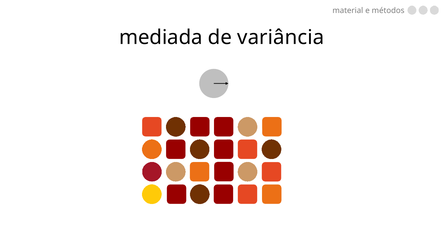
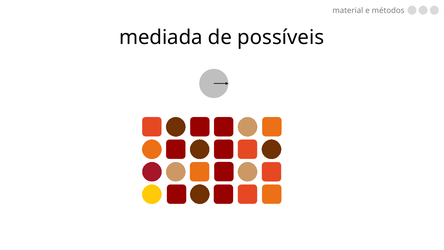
variância: variância -> possíveis (281, 37)
